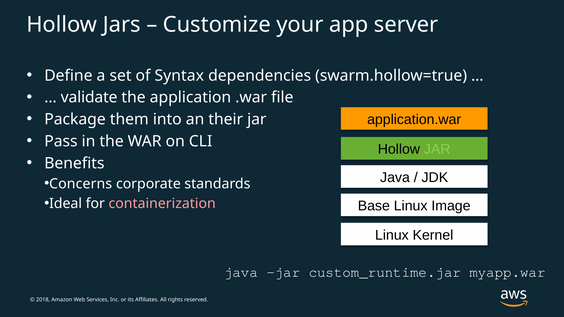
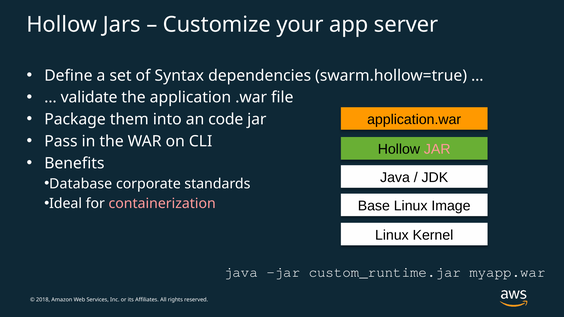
their: their -> code (226, 119)
JAR colour: light green -> pink (437, 149)
Concerns: Concerns -> Database (81, 184)
